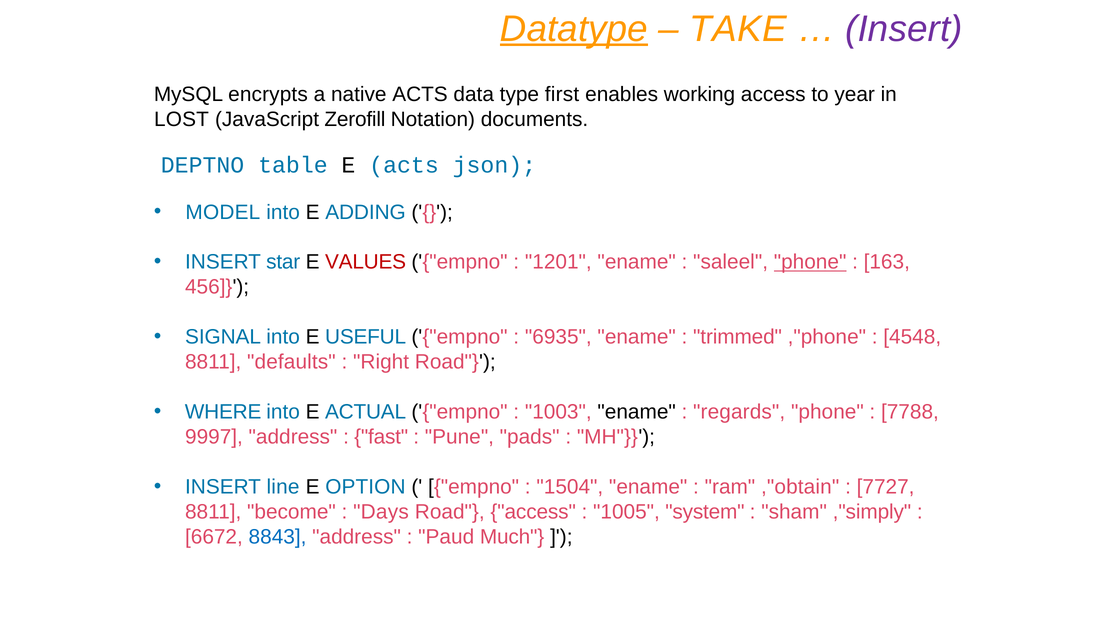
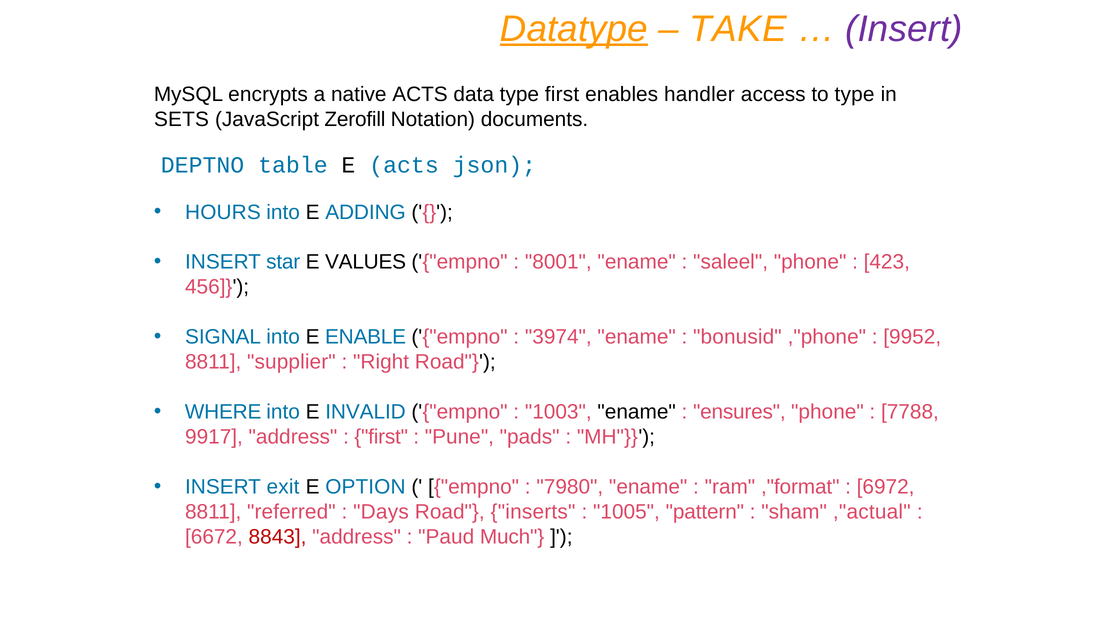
working: working -> handler (699, 94)
to year: year -> type (855, 94)
LOST: LOST -> SETS (181, 119)
MODEL: MODEL -> HOURS (223, 212)
VALUES colour: red -> black (366, 262)
1201: 1201 -> 8001 (558, 262)
phone underline: present -> none (810, 262)
163: 163 -> 423 (887, 262)
USEFUL: USEFUL -> ENABLE (366, 337)
6935: 6935 -> 3974 (558, 337)
trimmed: trimmed -> bonusid (737, 337)
4548: 4548 -> 9952 (912, 337)
defaults: defaults -> supplier (291, 362)
ACTUAL: ACTUAL -> INVALID (366, 412)
regards: regards -> ensures (739, 412)
9997: 9997 -> 9917 (214, 437)
fast: fast -> first (381, 437)
line: line -> exit (283, 487)
1504: 1504 -> 7980 (570, 487)
,"obtain: ,"obtain -> ,"format (800, 487)
7727: 7727 -> 6972 (886, 487)
become: become -> referred (291, 512)
Road access: access -> inserts (533, 512)
system: system -> pattern (705, 512)
,"simply: ,"simply -> ,"actual (872, 512)
8843 colour: blue -> red (278, 537)
